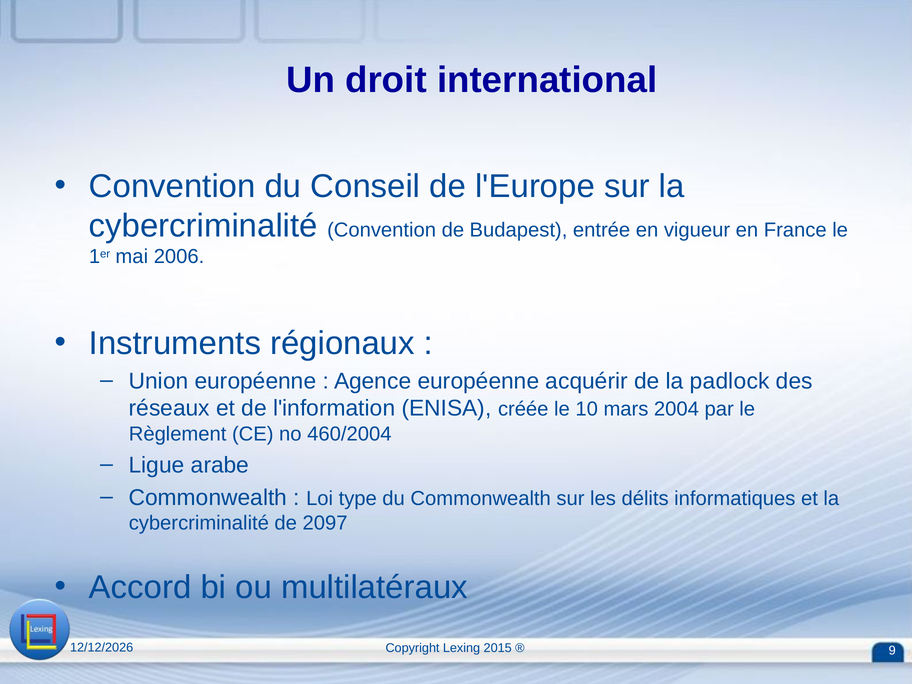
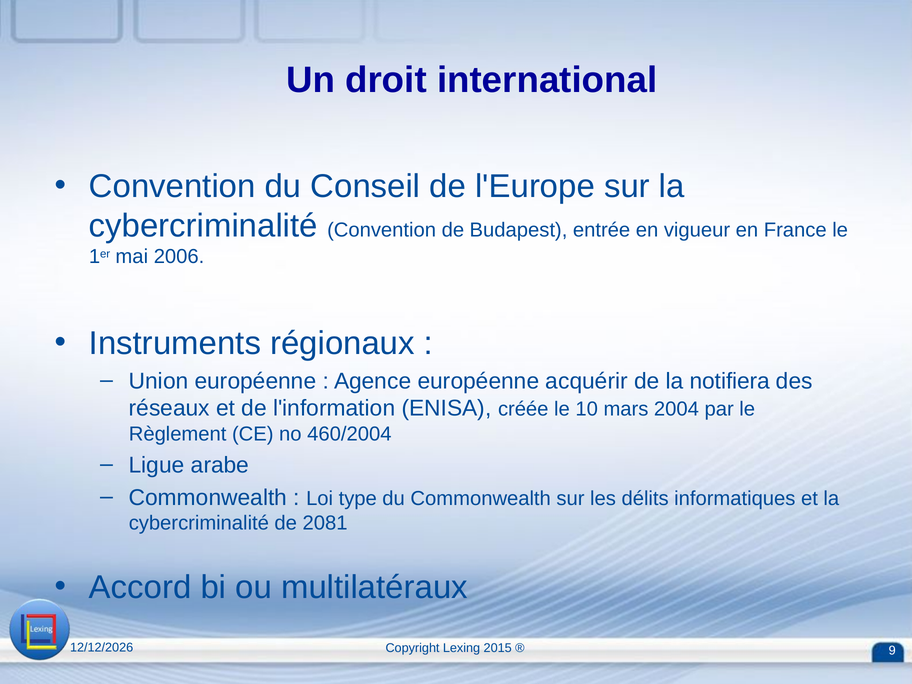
padlock: padlock -> notifiera (730, 381)
2097: 2097 -> 2081 (325, 523)
